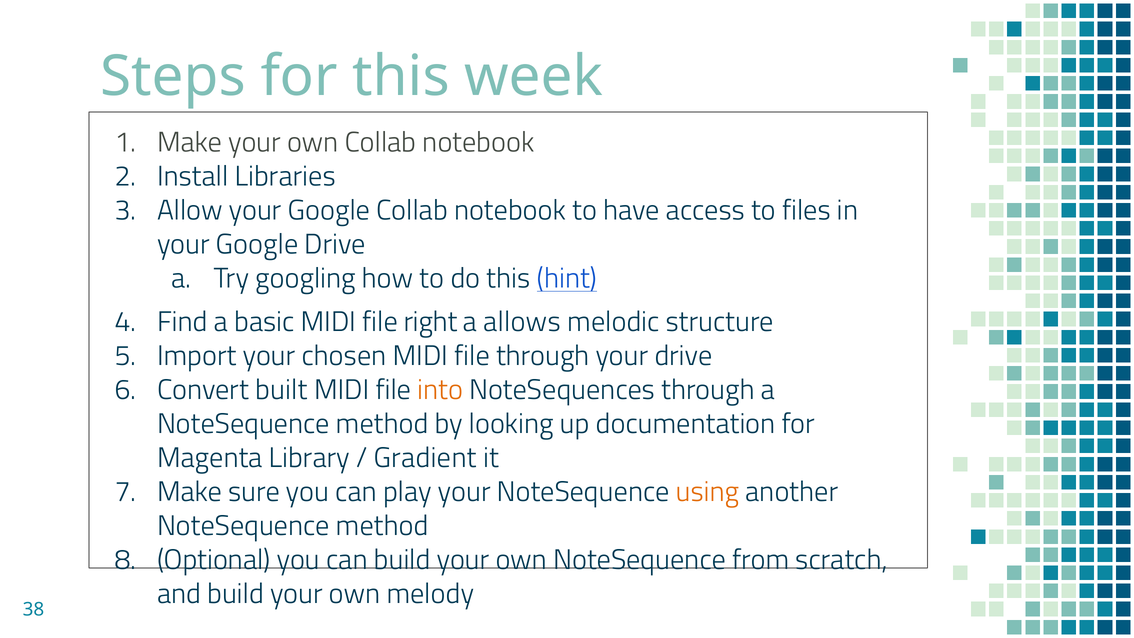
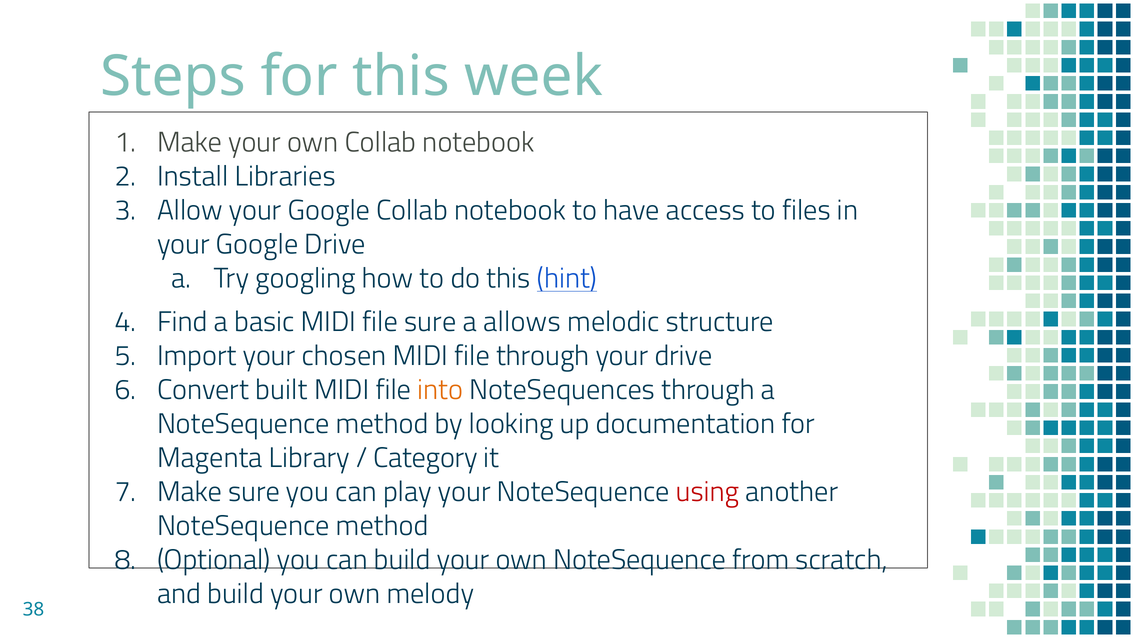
file right: right -> sure (430, 322)
Gradient: Gradient -> Category (425, 458)
using colour: orange -> red (707, 492)
